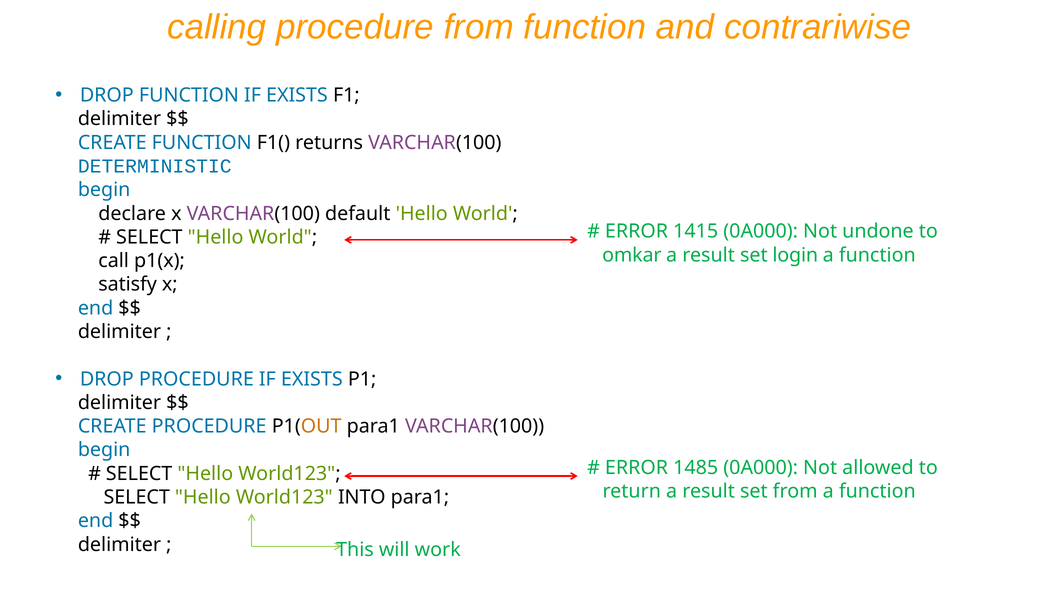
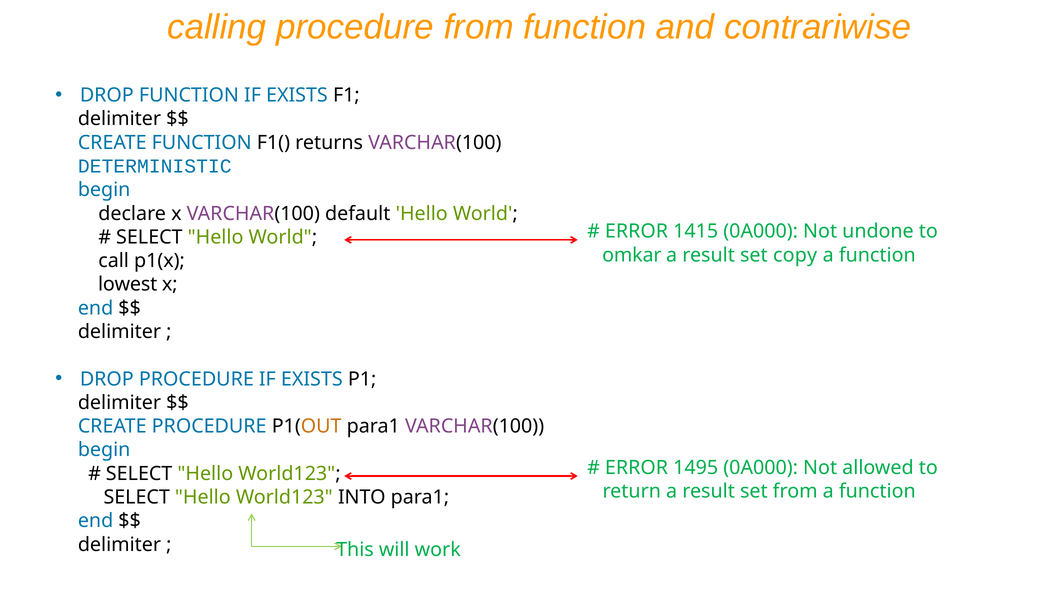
login: login -> copy (795, 255)
satisfy: satisfy -> lowest (128, 285)
1485: 1485 -> 1495 (696, 468)
